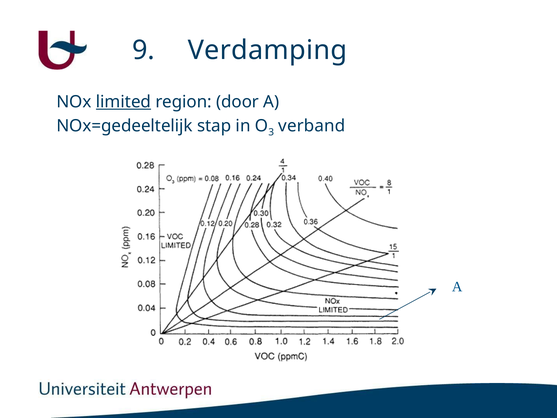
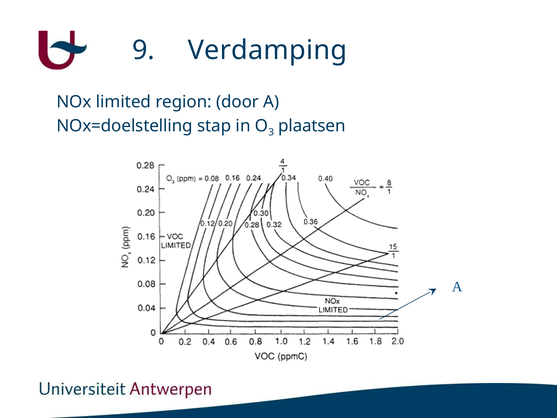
limited underline: present -> none (123, 102)
NOx=gedeeltelijk: NOx=gedeeltelijk -> NOx=doelstelling (125, 126)
verband: verband -> plaatsen (312, 126)
